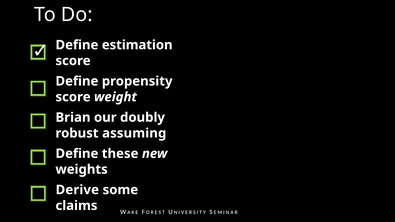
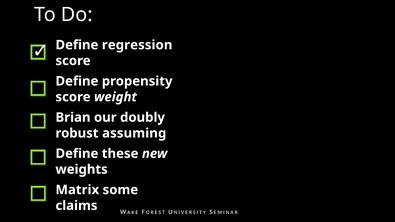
estimation: estimation -> regression (137, 45)
Derive: Derive -> Matrix (77, 190)
